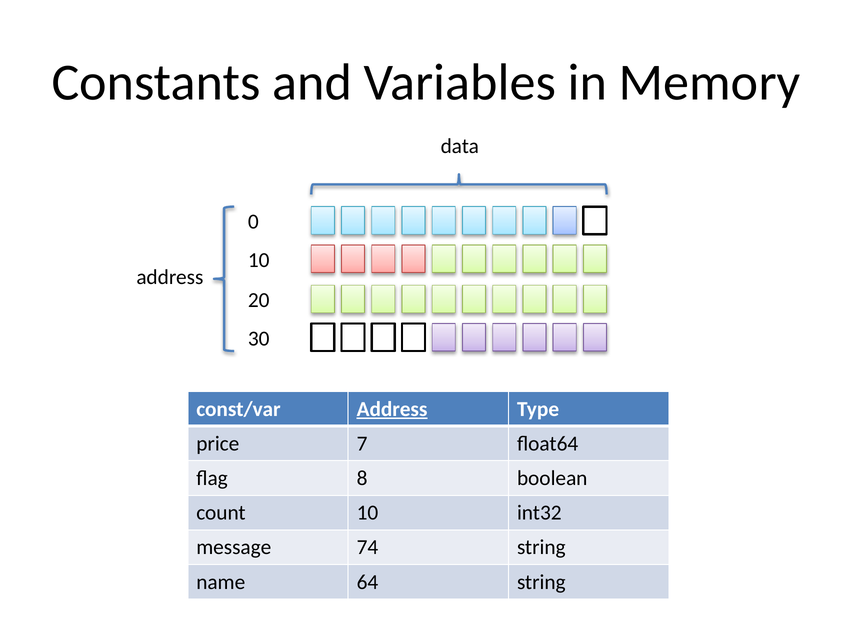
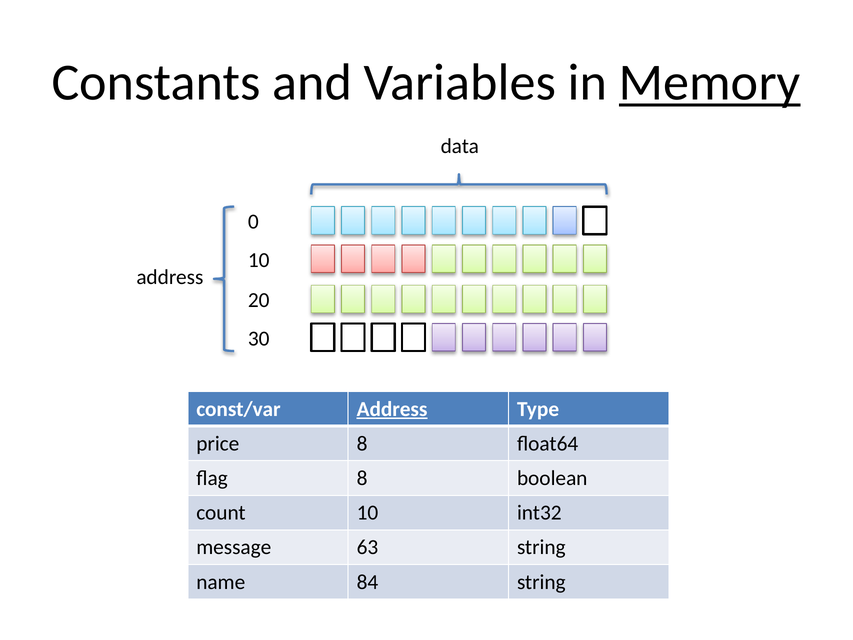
Memory underline: none -> present (710, 83)
price 7: 7 -> 8 (362, 443)
74: 74 -> 63 (367, 547)
64: 64 -> 84 (367, 582)
